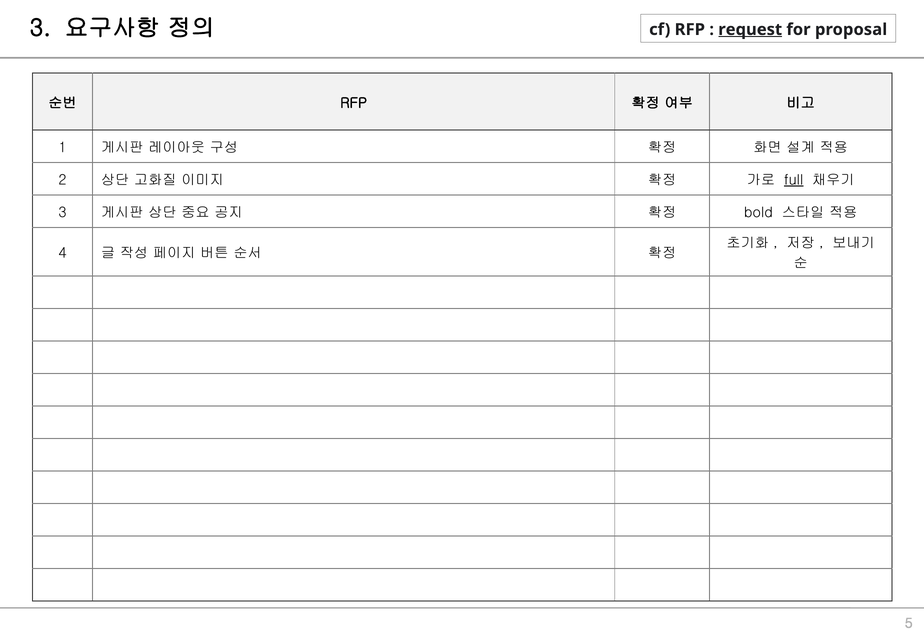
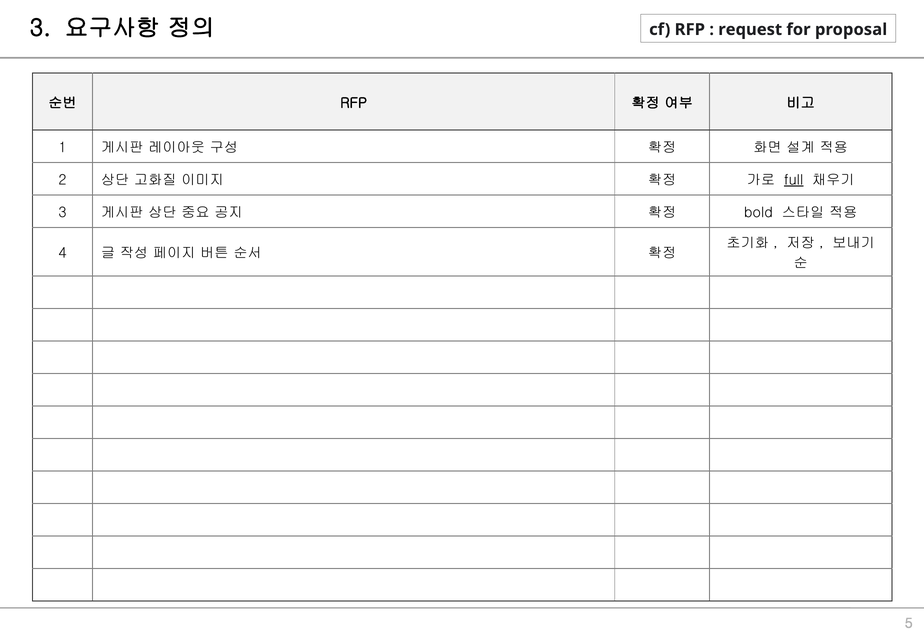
request underline: present -> none (750, 30)
